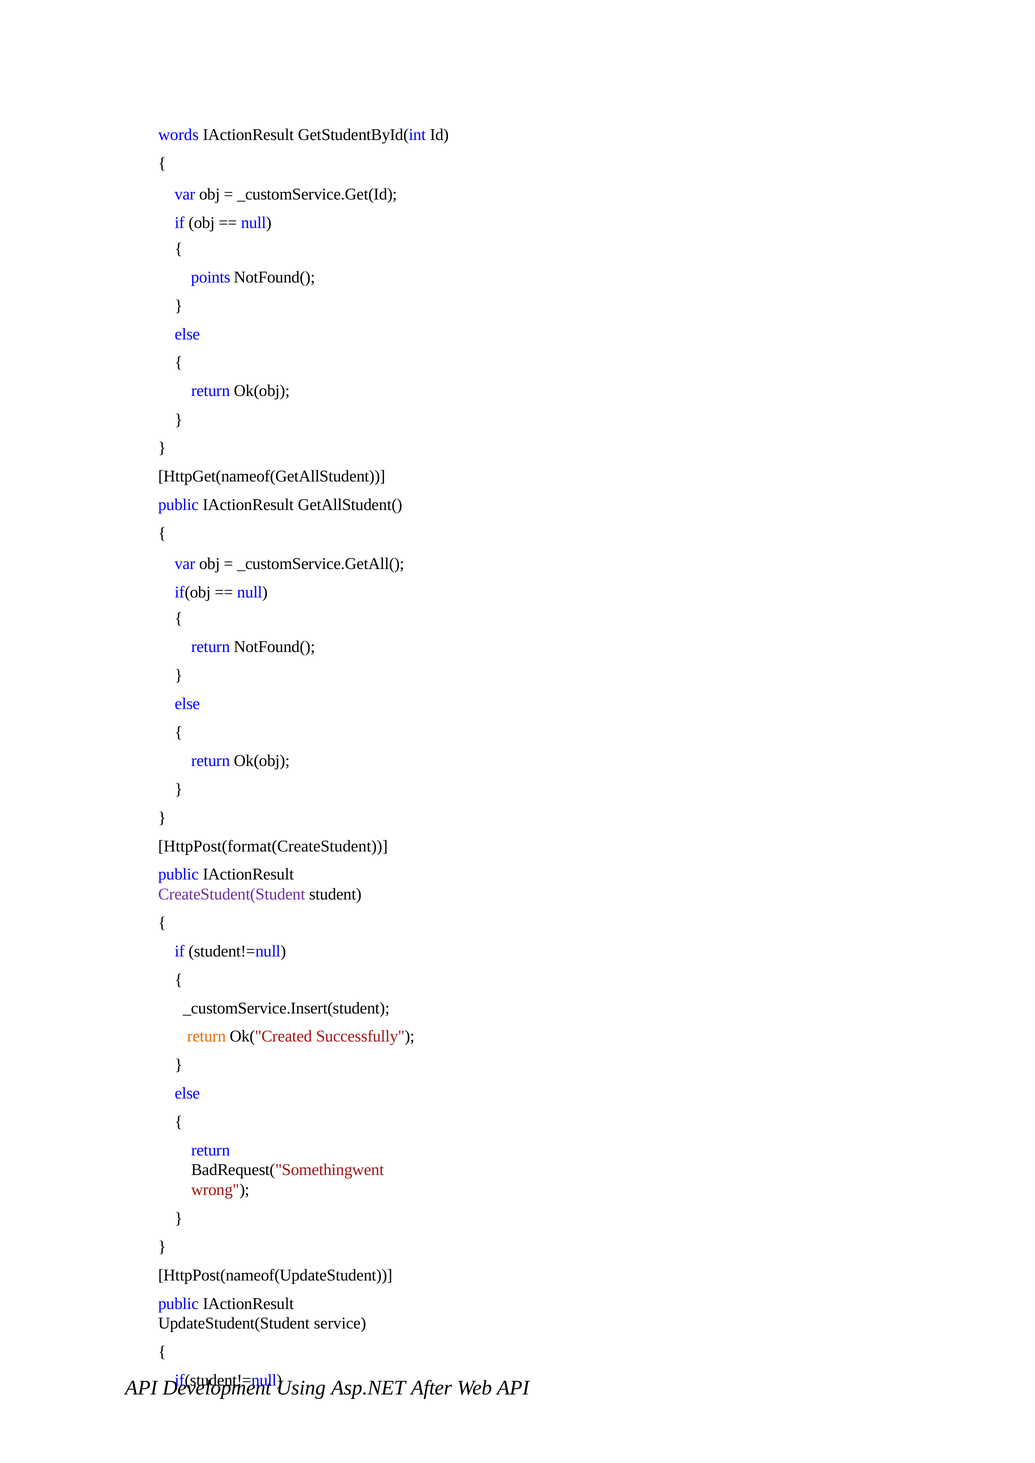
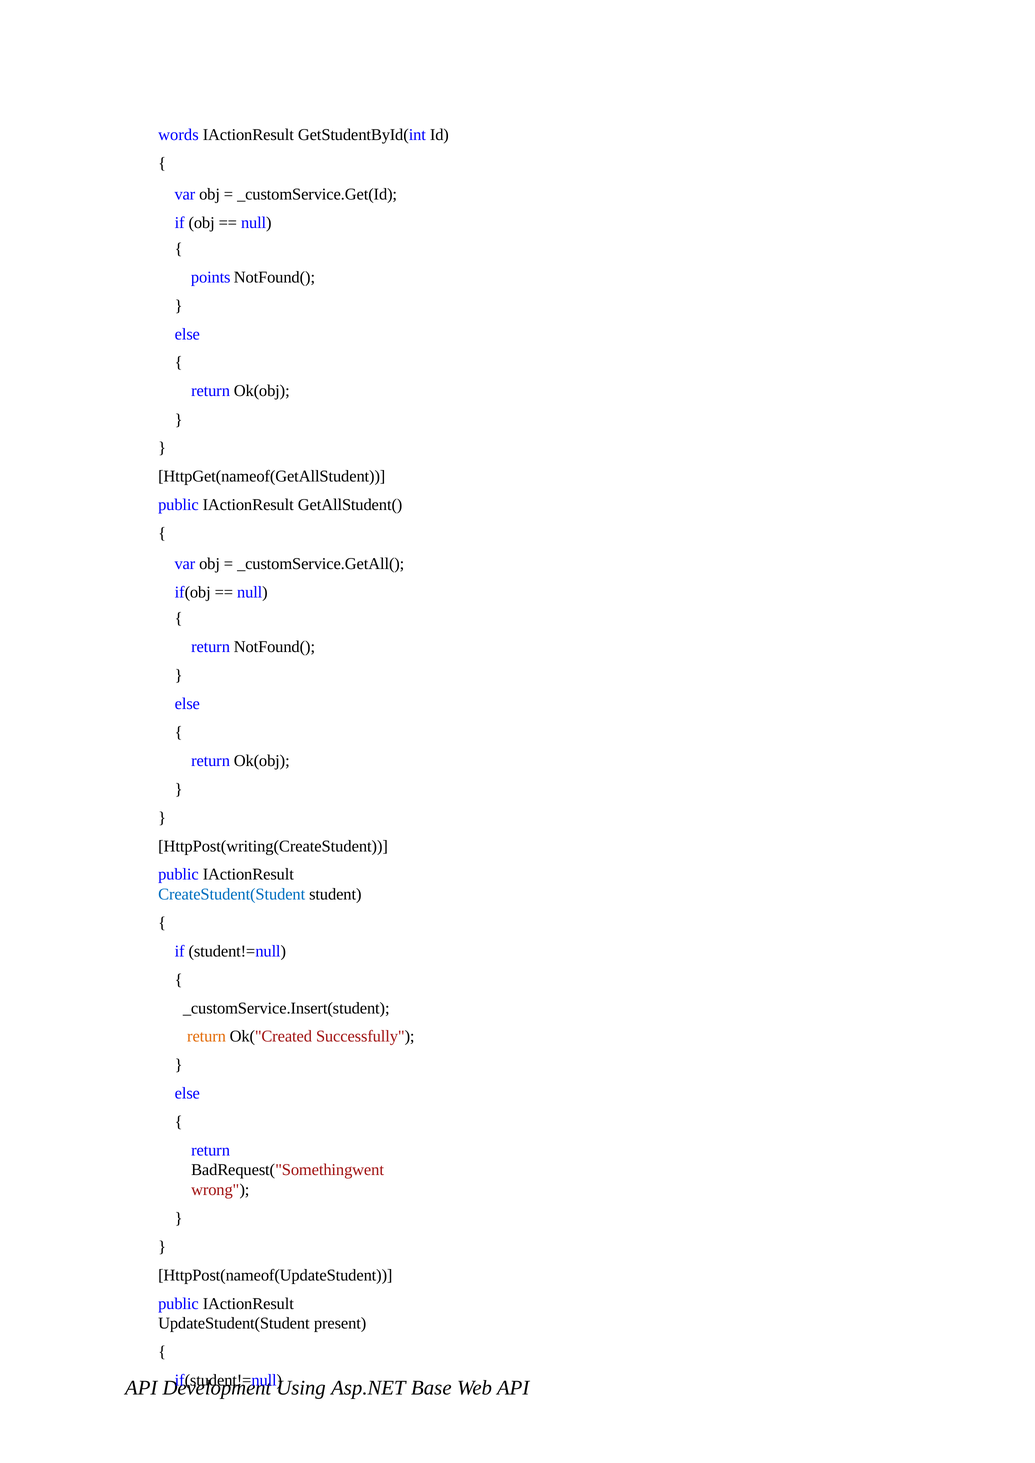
HttpPost(format(CreateStudent: HttpPost(format(CreateStudent -> HttpPost(writing(CreateStudent (273, 846)
CreateStudent(Student colour: purple -> blue (232, 894)
service: service -> present (340, 1324)
After: After -> Base (431, 1388)
